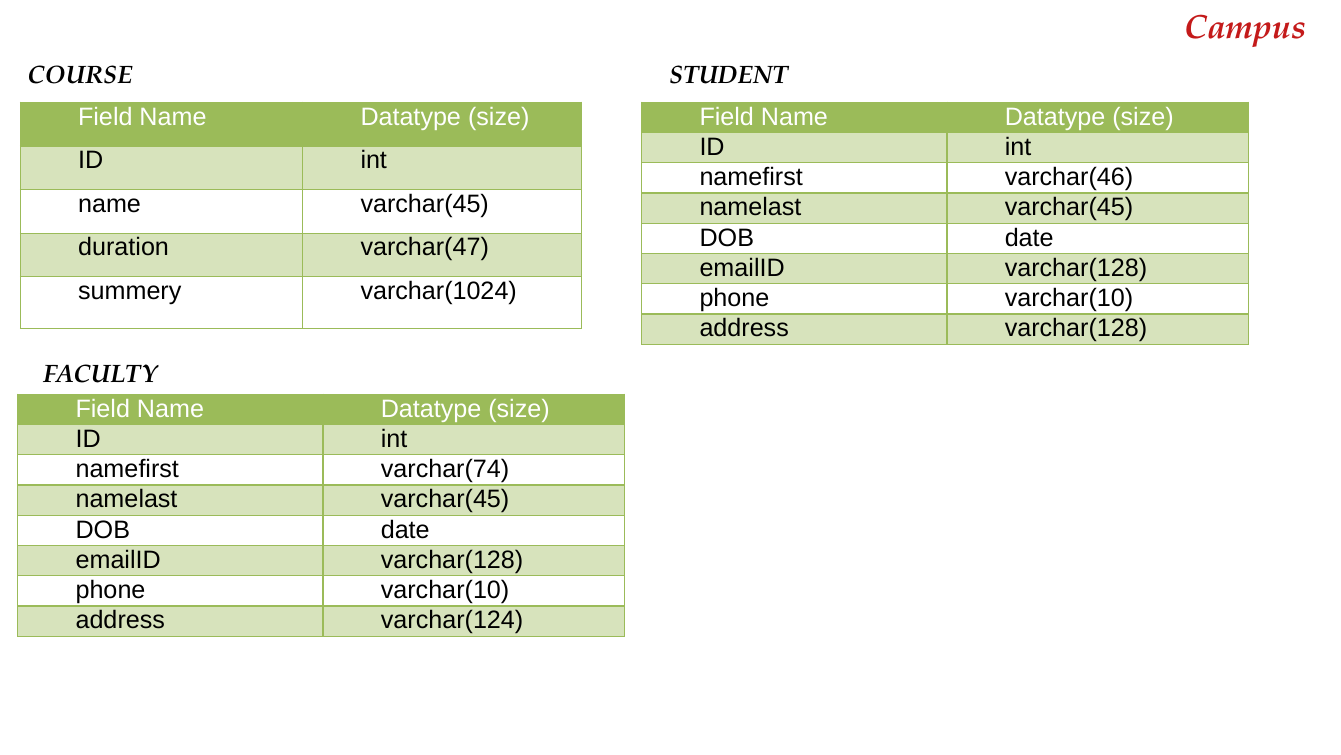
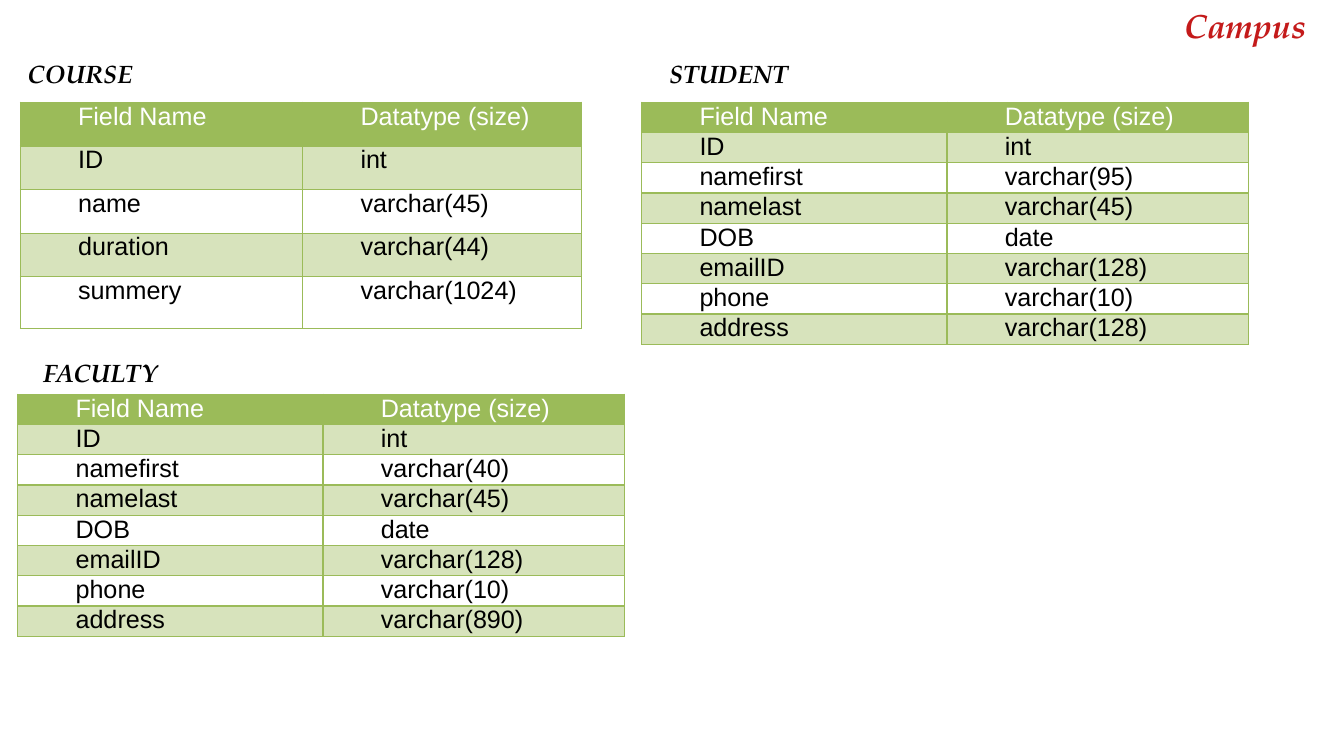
varchar(46: varchar(46 -> varchar(95 (1069, 177)
varchar(47: varchar(47 -> varchar(44 (425, 247)
varchar(74: varchar(74 -> varchar(40 (445, 469)
varchar(124: varchar(124 -> varchar(890 (452, 620)
